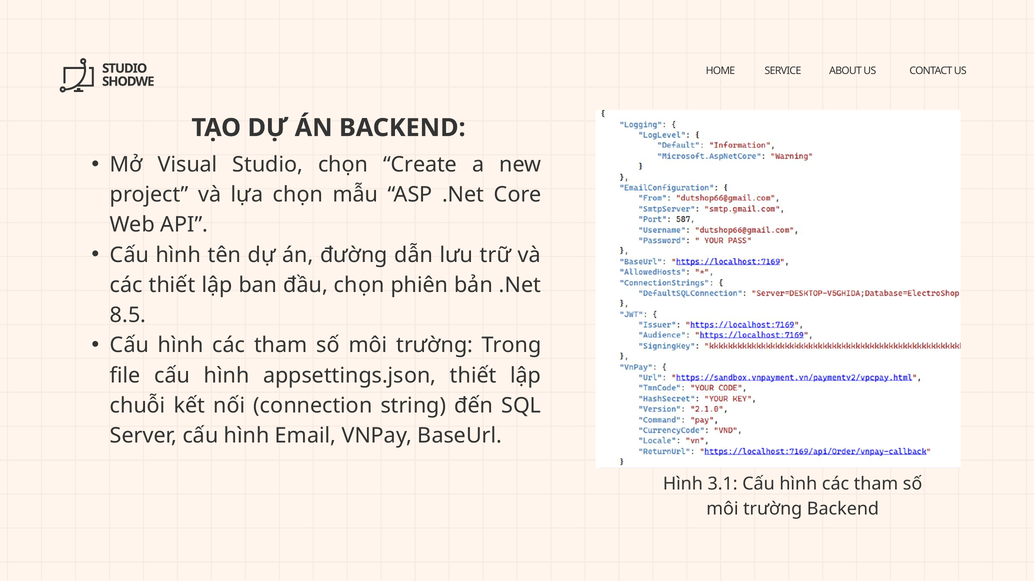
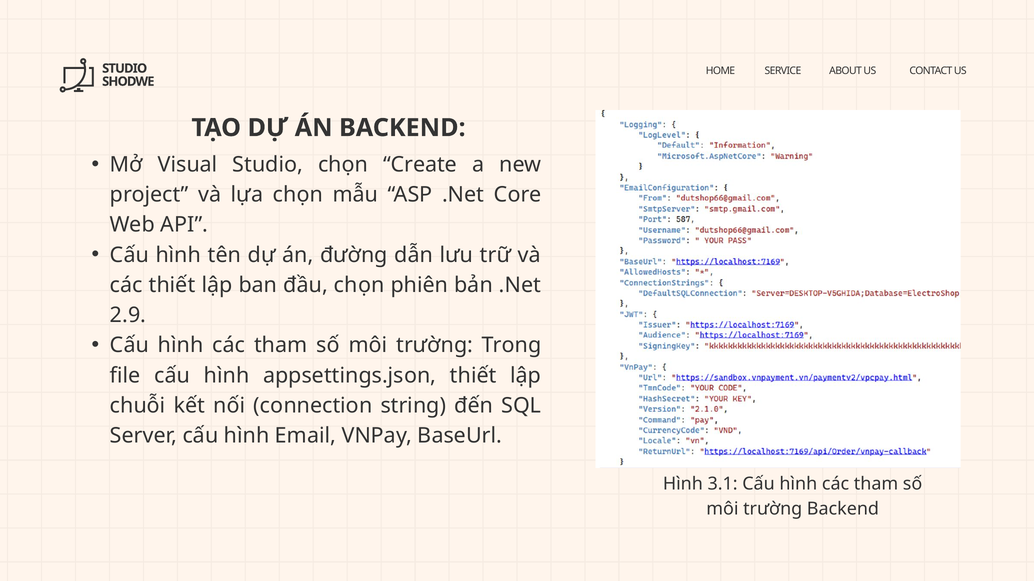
8.5: 8.5 -> 2.9 (128, 316)
